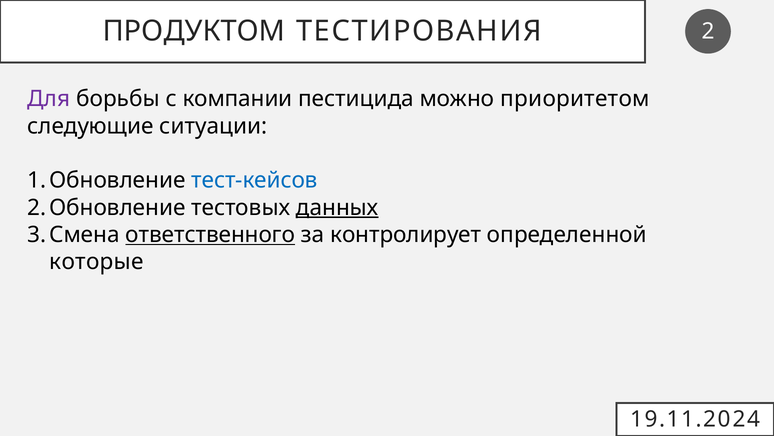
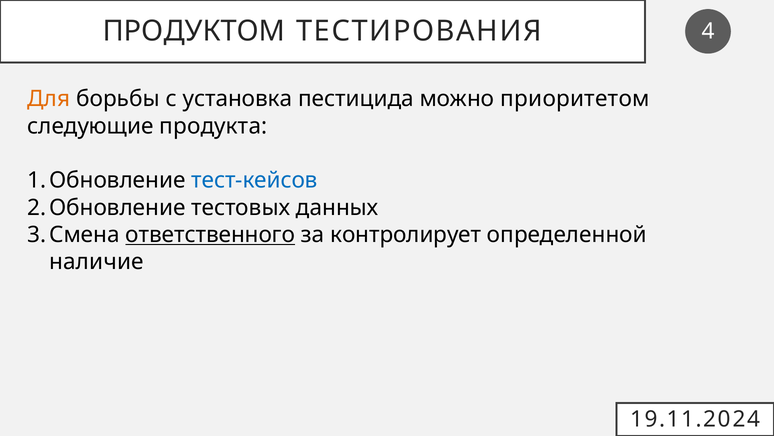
2: 2 -> 4 (708, 31)
Для colour: purple -> orange (49, 99)
компании: компании -> установка (238, 99)
ситуации: ситуации -> продукта (213, 126)
данных underline: present -> none (337, 207)
которые: которые -> наличие (96, 261)
